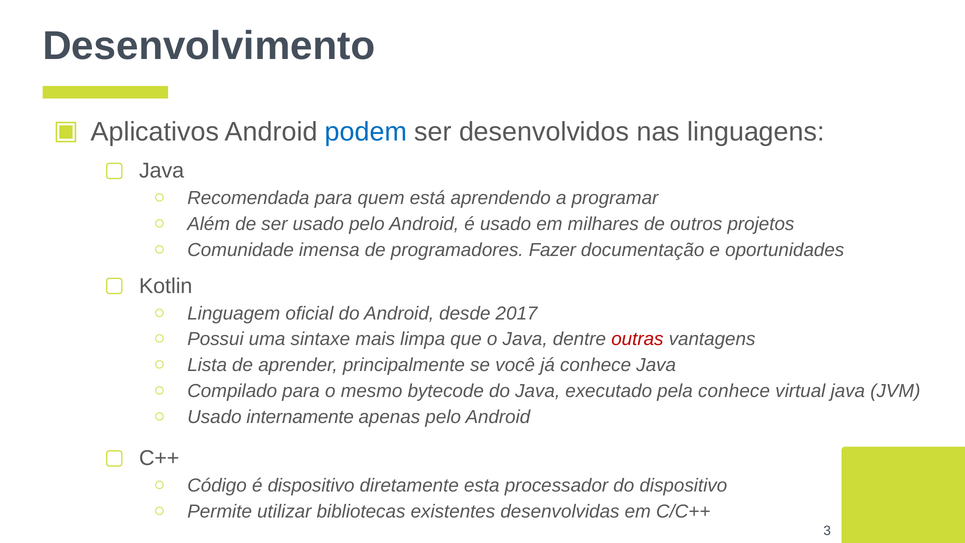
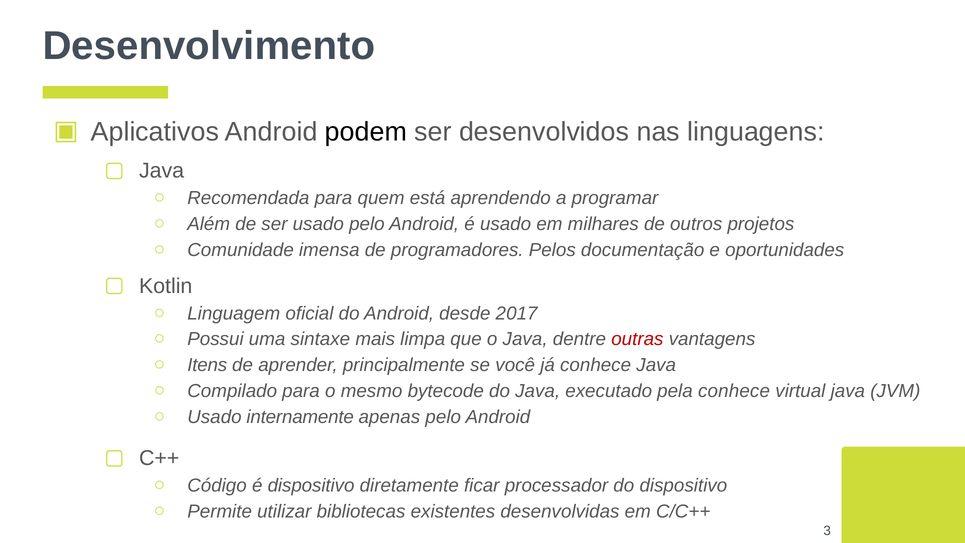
podem colour: blue -> black (366, 132)
Fazer: Fazer -> Pelos (552, 250)
Lista: Lista -> Itens (207, 365)
esta: esta -> ficar (482, 486)
